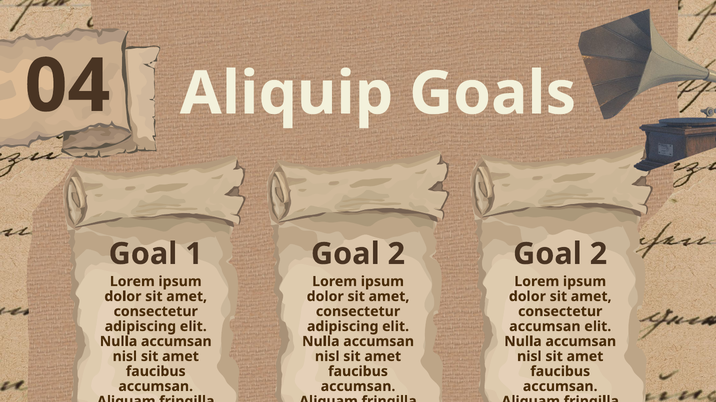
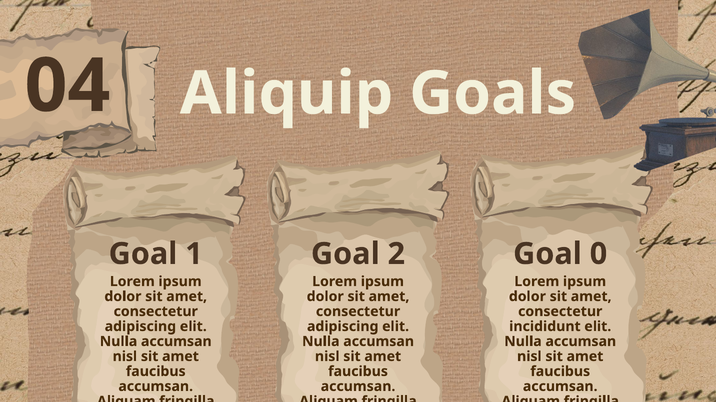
2: 2 -> 0 (599, 254)
accumsan: accumsan -> incididunt (545, 327)
